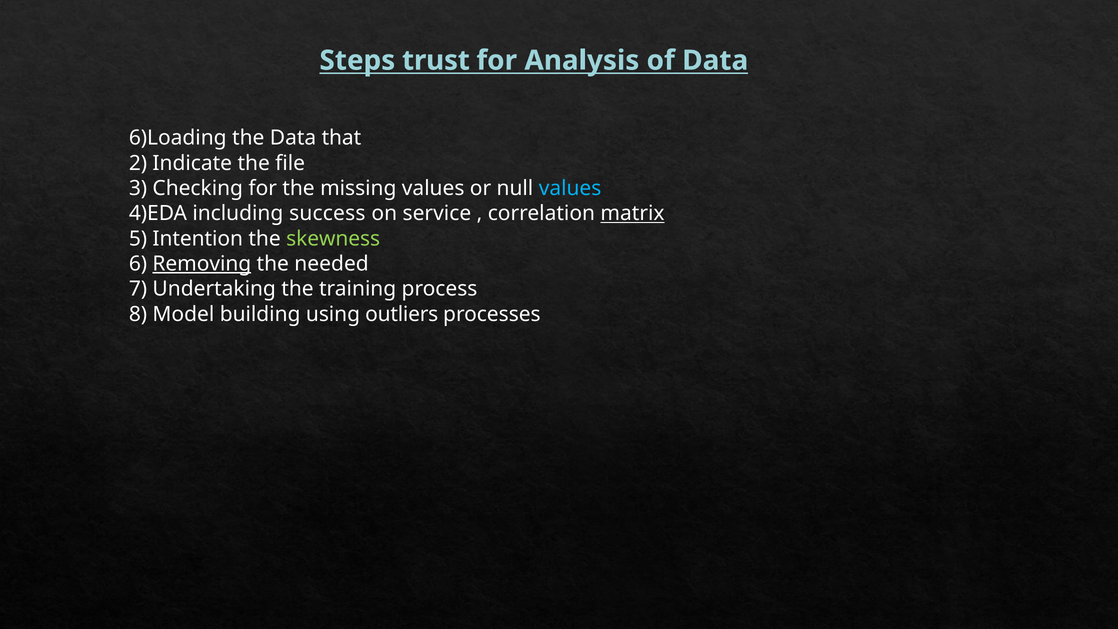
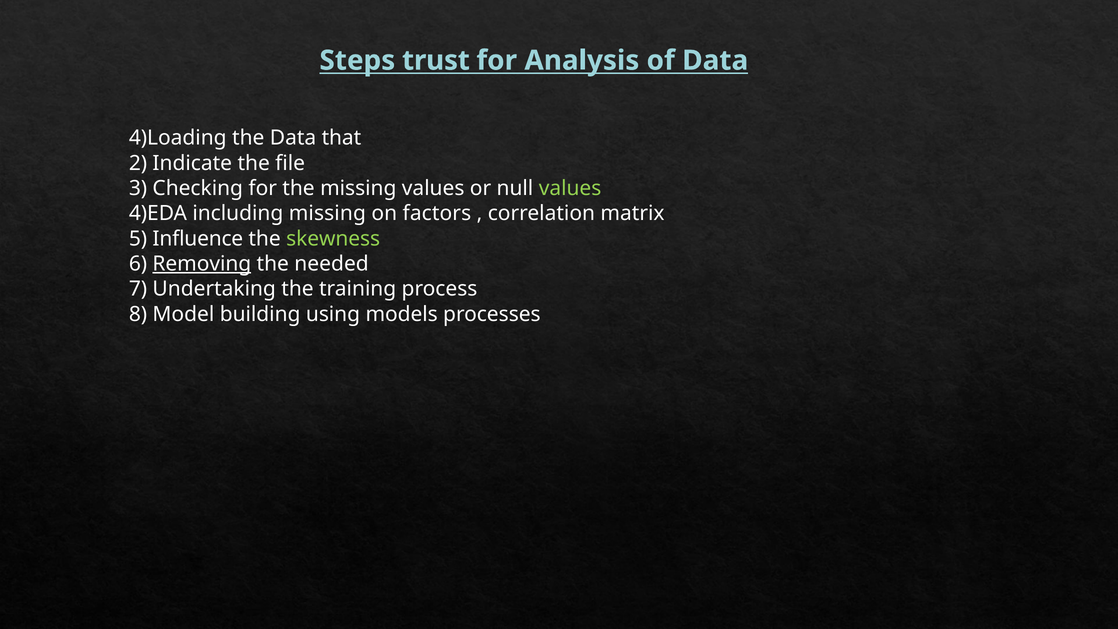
6)Loading: 6)Loading -> 4)Loading (178, 138)
values colour: light blue -> light green (570, 188)
including success: success -> missing (327, 213)
service: service -> factors (437, 213)
matrix underline: present -> none (633, 213)
Intention: Intention -> Influence (198, 239)
outliers: outliers -> models (402, 314)
